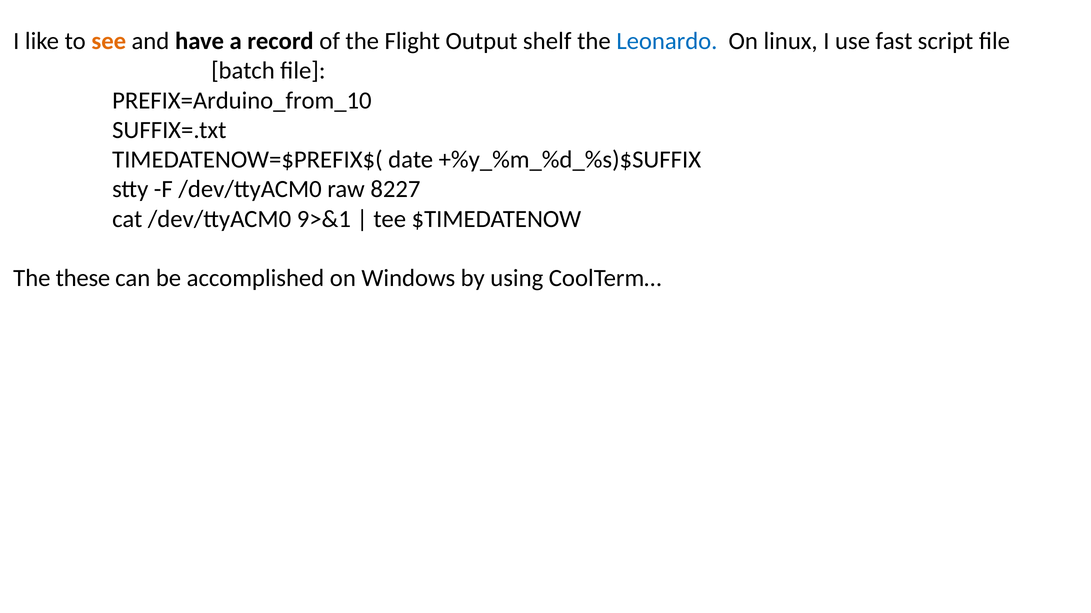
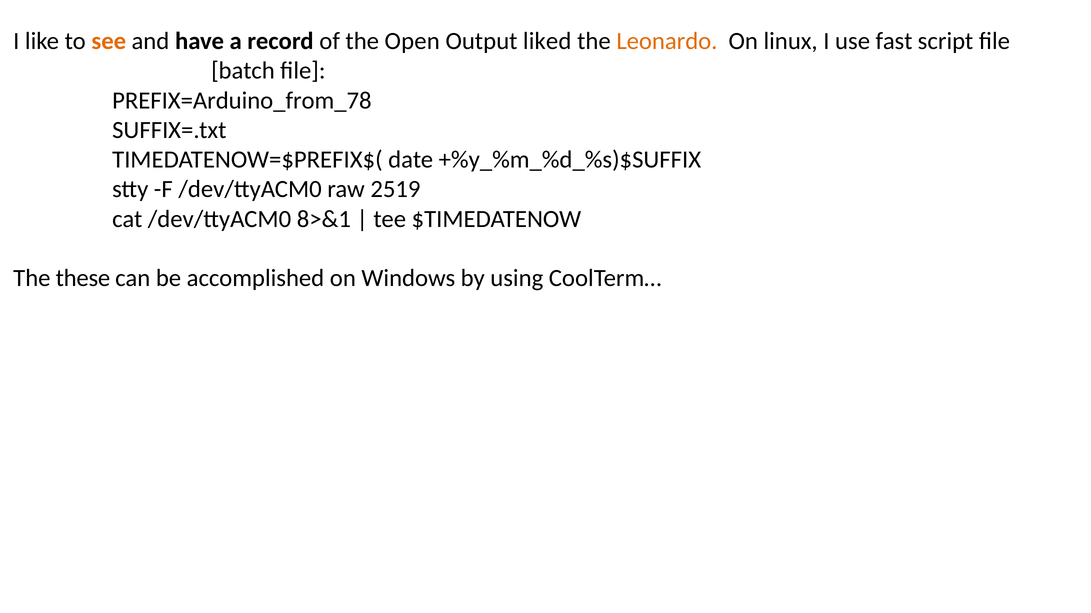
Flight: Flight -> Open (412, 41)
shelf: shelf -> liked (547, 41)
Leonardo colour: blue -> orange (667, 41)
PREFIX=Arduino_from_10: PREFIX=Arduino_from_10 -> PREFIX=Arduino_from_78 (242, 100)
8227: 8227 -> 2519 (395, 190)
9>&1: 9>&1 -> 8>&1 (324, 219)
